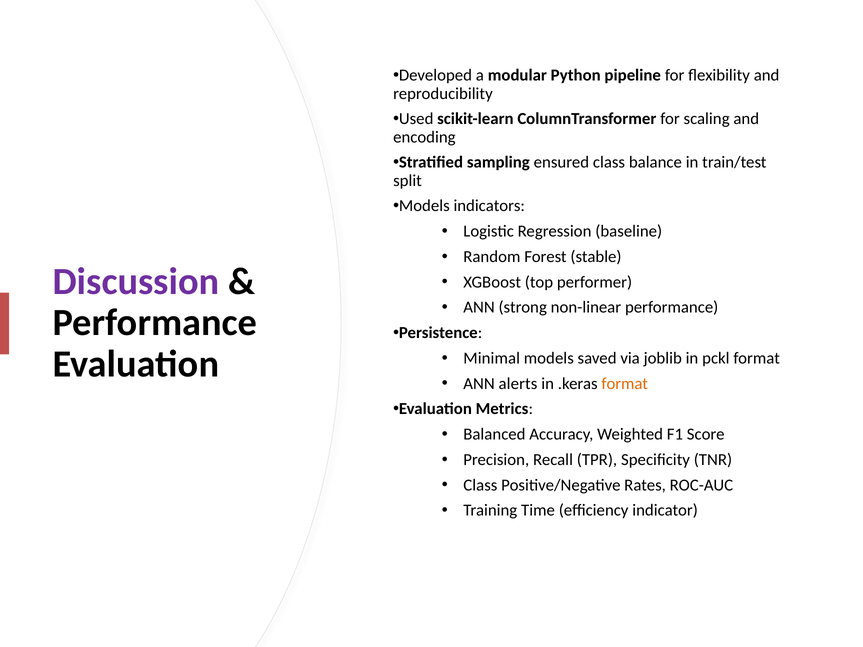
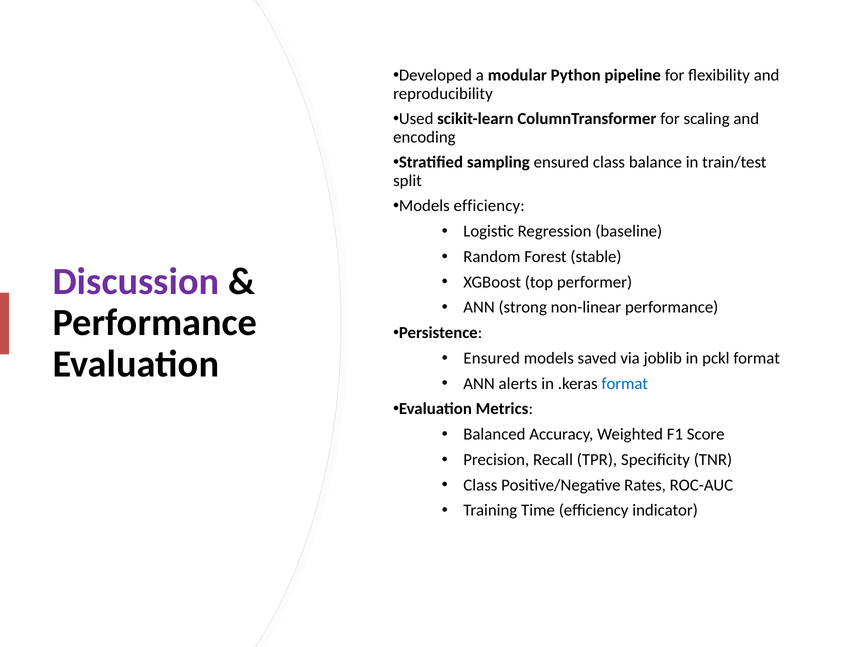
Models indicators: indicators -> efficiency (489, 206)
Minimal: Minimal -> Ensured (492, 358)
format colour: orange -> blue (625, 384)
